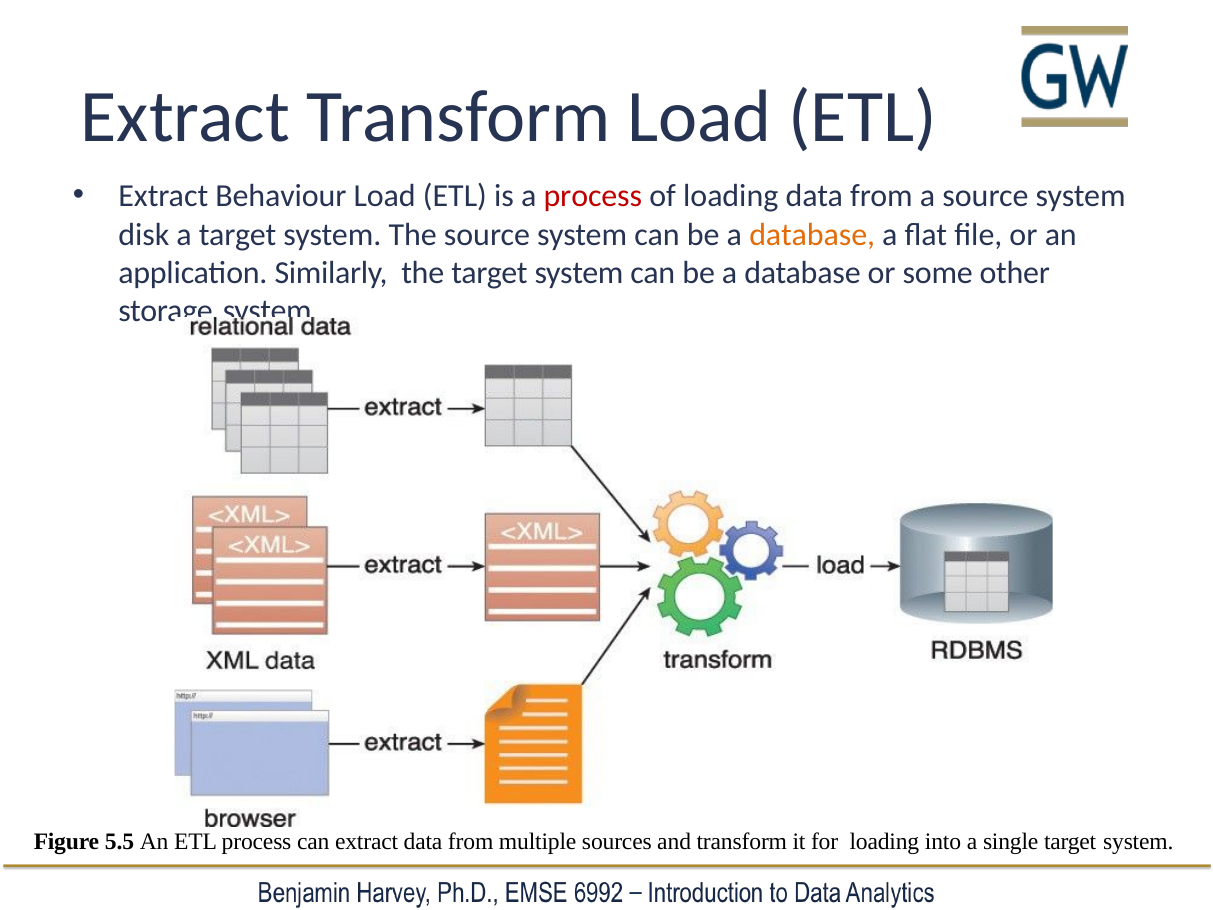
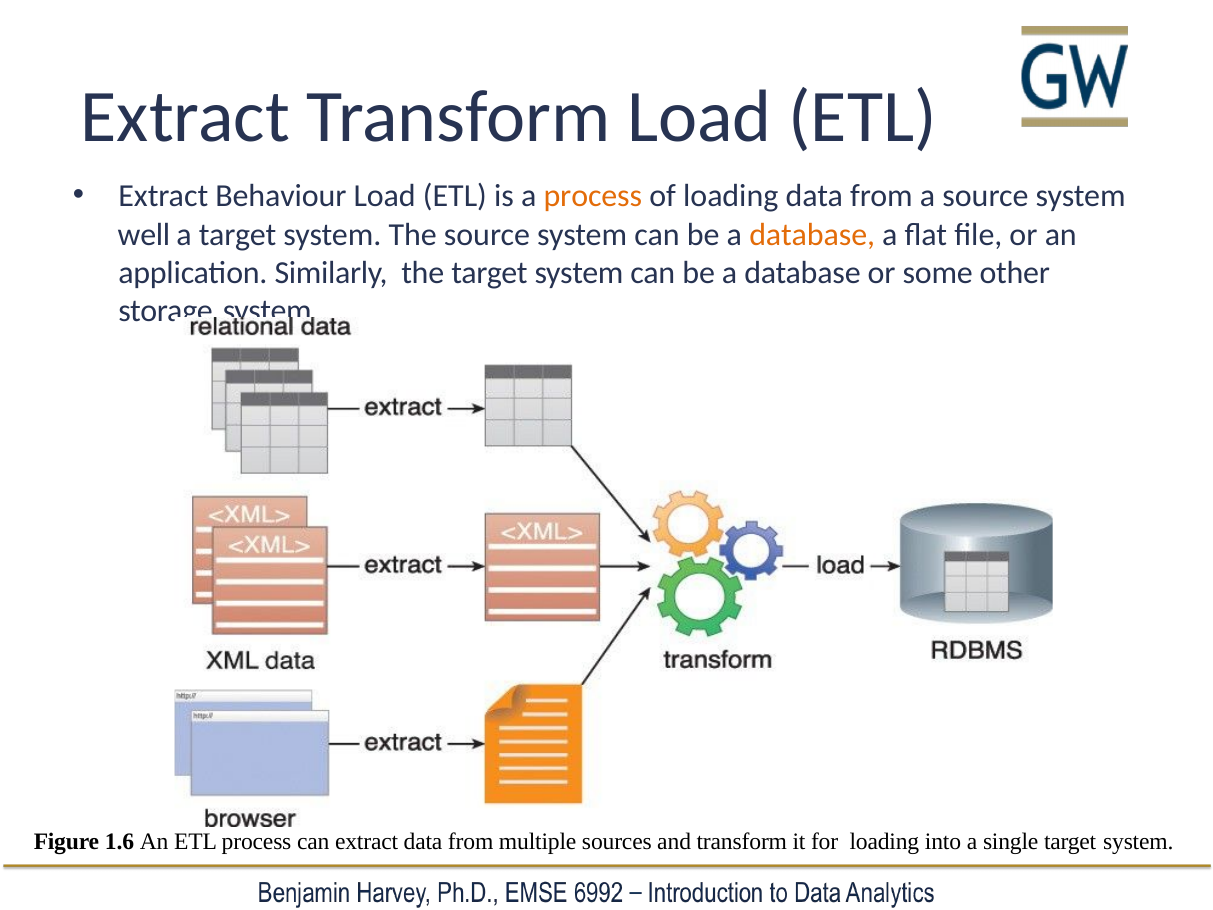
process colour: red -> orange (593, 196)
disk: disk -> well (144, 234)
5.5: 5.5 -> 1.6 (119, 842)
